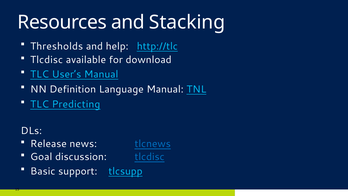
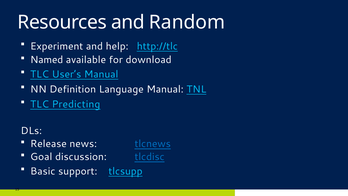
Stacking: Stacking -> Random (187, 22)
Thresholds: Thresholds -> Experiment (57, 46)
Tlcdisc: Tlcdisc -> Named (47, 60)
